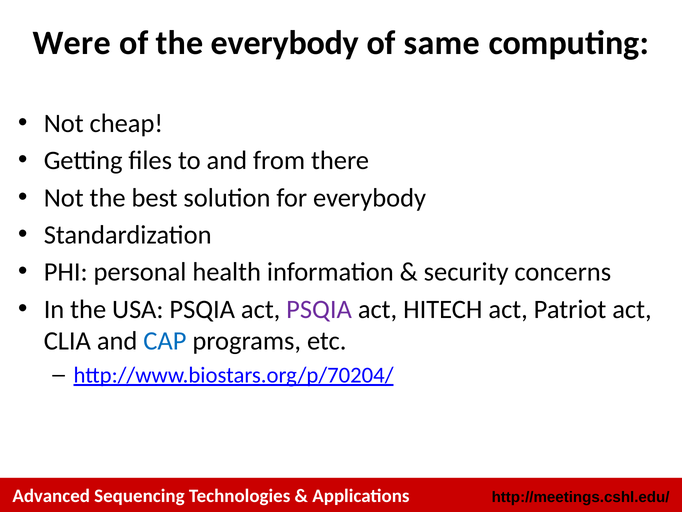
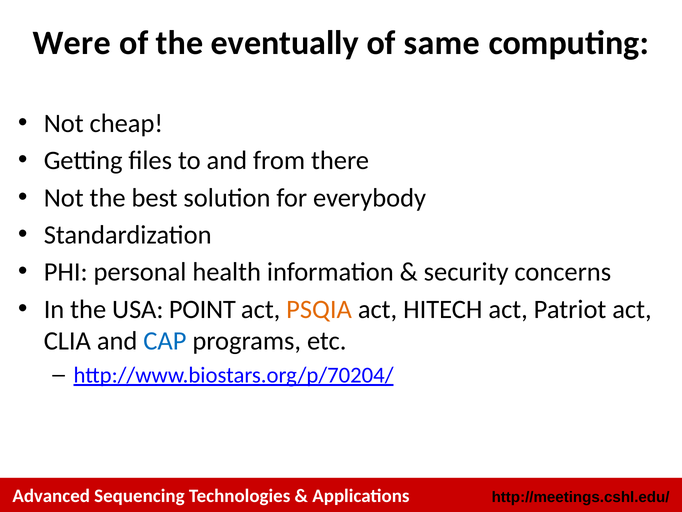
the everybody: everybody -> eventually (285, 43)
USA PSQIA: PSQIA -> POINT (202, 309)
PSQIA colour: purple -> orange (319, 309)
